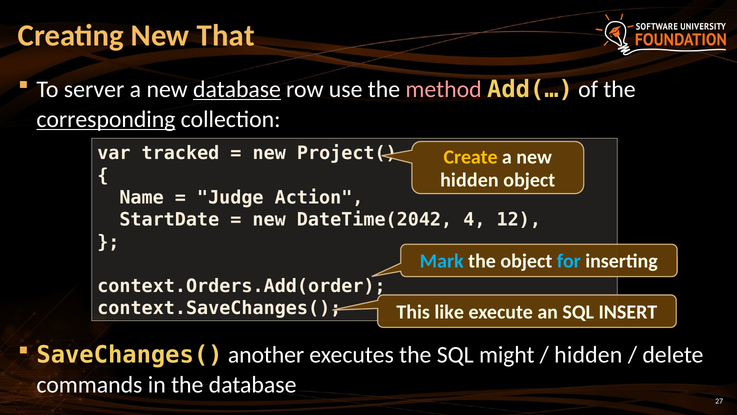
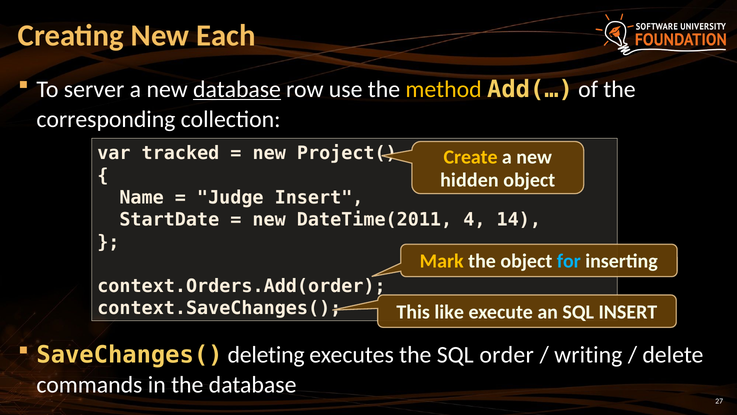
That: That -> Each (226, 36)
method colour: pink -> yellow (444, 89)
corresponding underline: present -> none (106, 119)
Judge Action: Action -> Insert (319, 198)
DateTime(2042: DateTime(2042 -> DateTime(2011 (375, 220)
12: 12 -> 14 (519, 220)
Mark colour: light blue -> yellow (442, 261)
another: another -> deleting (266, 355)
might: might -> order (507, 355)
hidden: hidden -> writing (588, 355)
